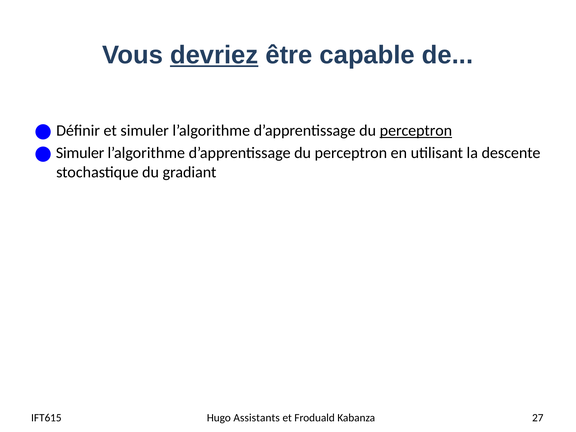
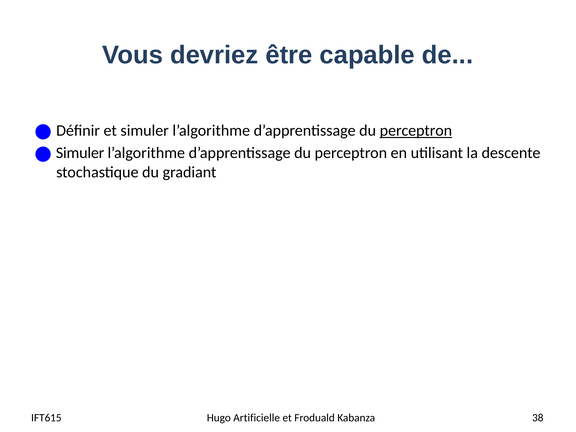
devriez underline: present -> none (214, 55)
Assistants: Assistants -> Artificielle (257, 418)
27: 27 -> 38 (538, 418)
